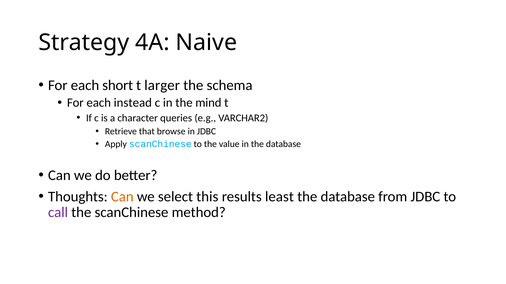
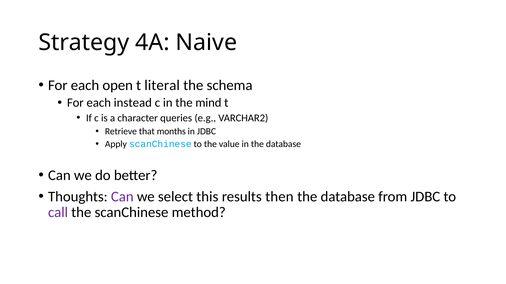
short: short -> open (118, 86)
larger: larger -> literal (162, 86)
browse: browse -> months (171, 132)
Can colour: orange -> purple (122, 197)
least: least -> then (279, 197)
